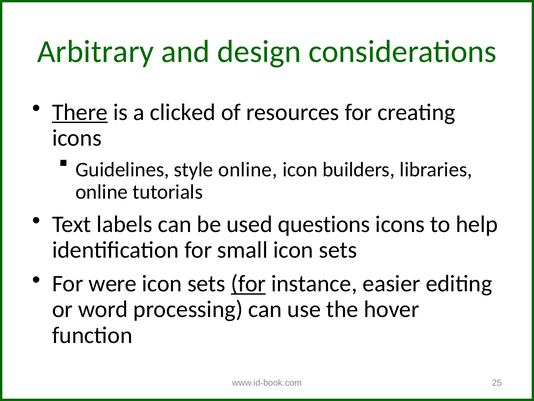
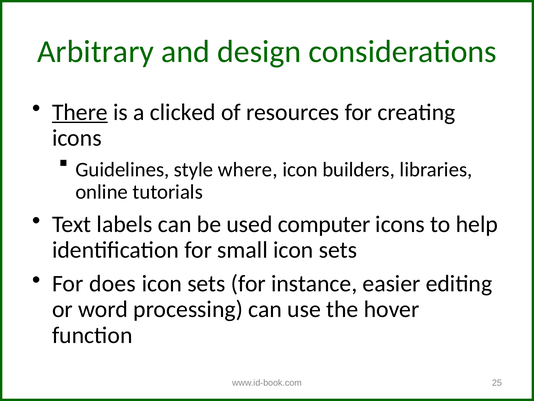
style online: online -> where (248, 169)
questions: questions -> computer (324, 224)
were: were -> does (112, 283)
for underline: present -> none (248, 283)
